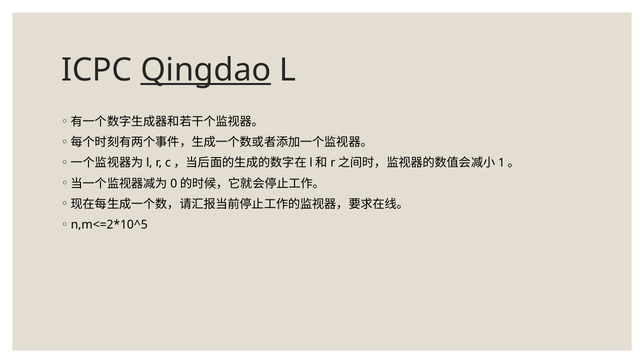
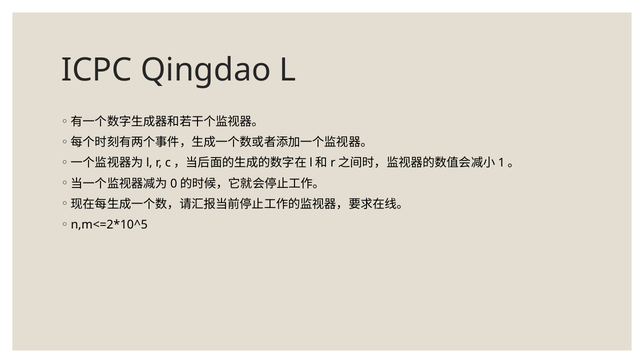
Qingdao underline: present -> none (206, 70)
